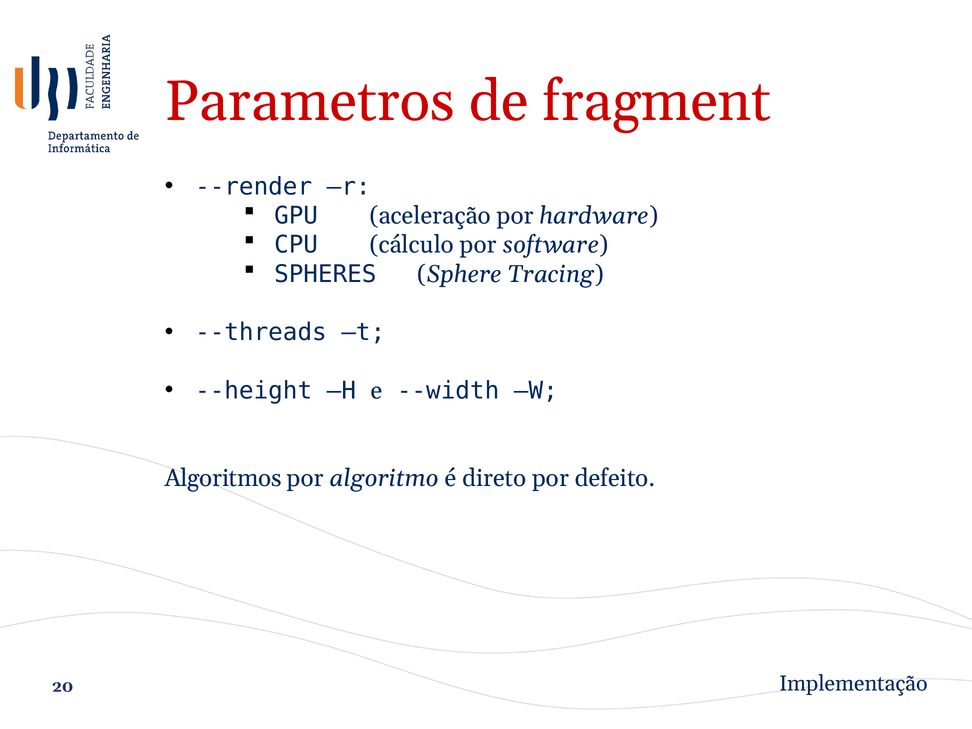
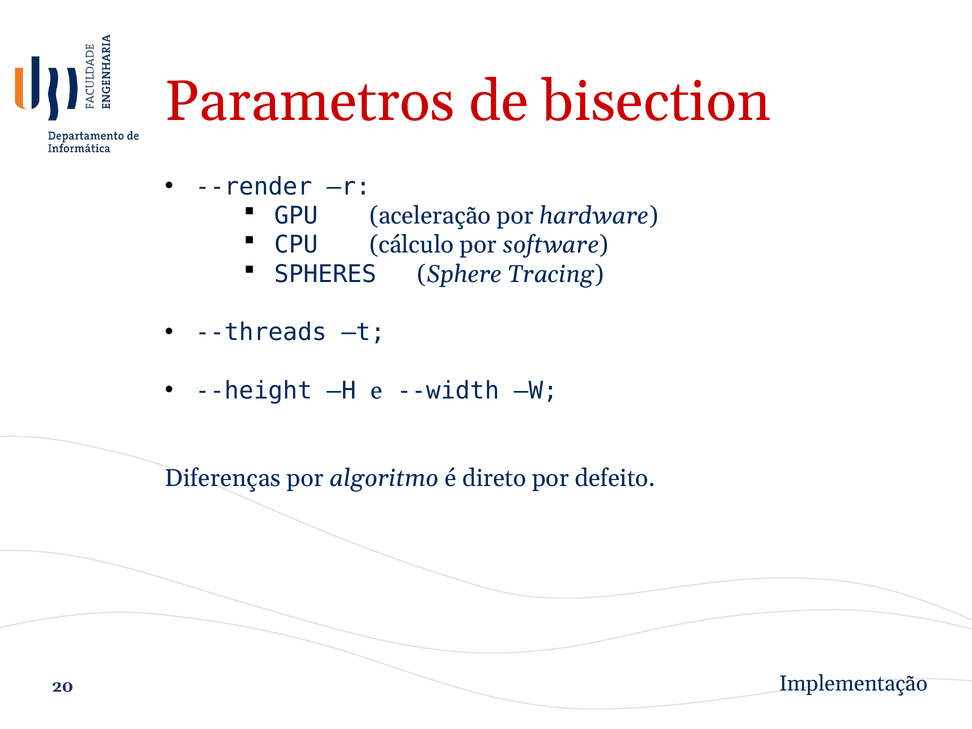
fragment: fragment -> bisection (656, 101)
Algoritmos: Algoritmos -> Diferenças (223, 478)
